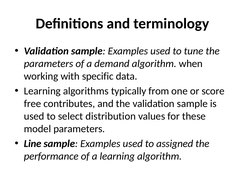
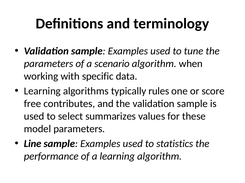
demand: demand -> scenario (112, 64)
from: from -> rules (159, 91)
distribution: distribution -> summarizes (111, 117)
assigned: assigned -> statistics (175, 144)
